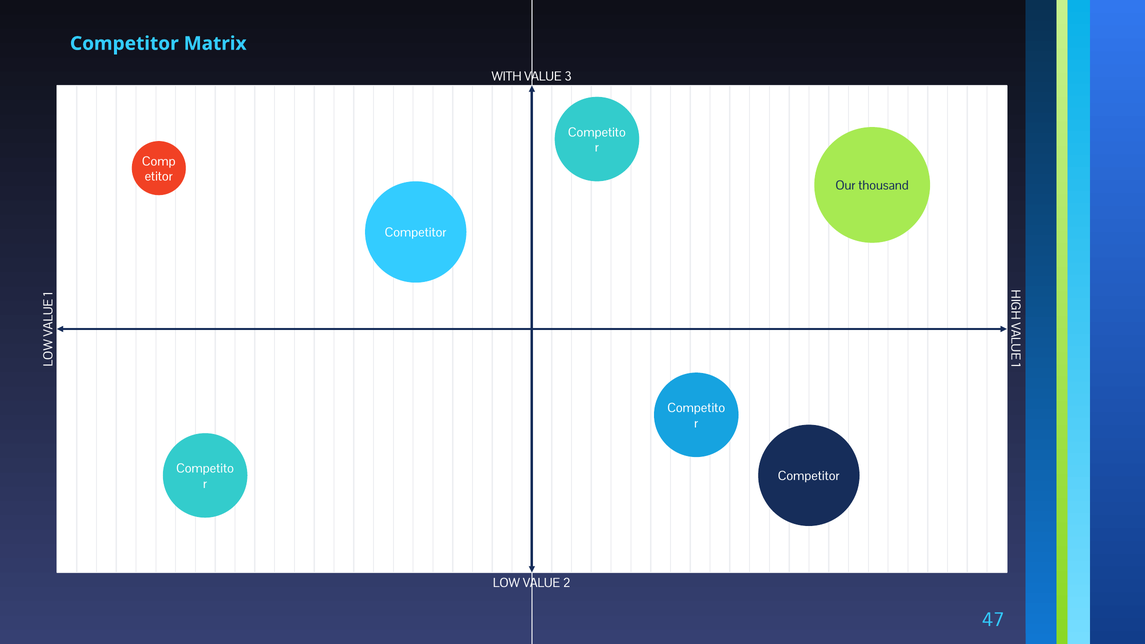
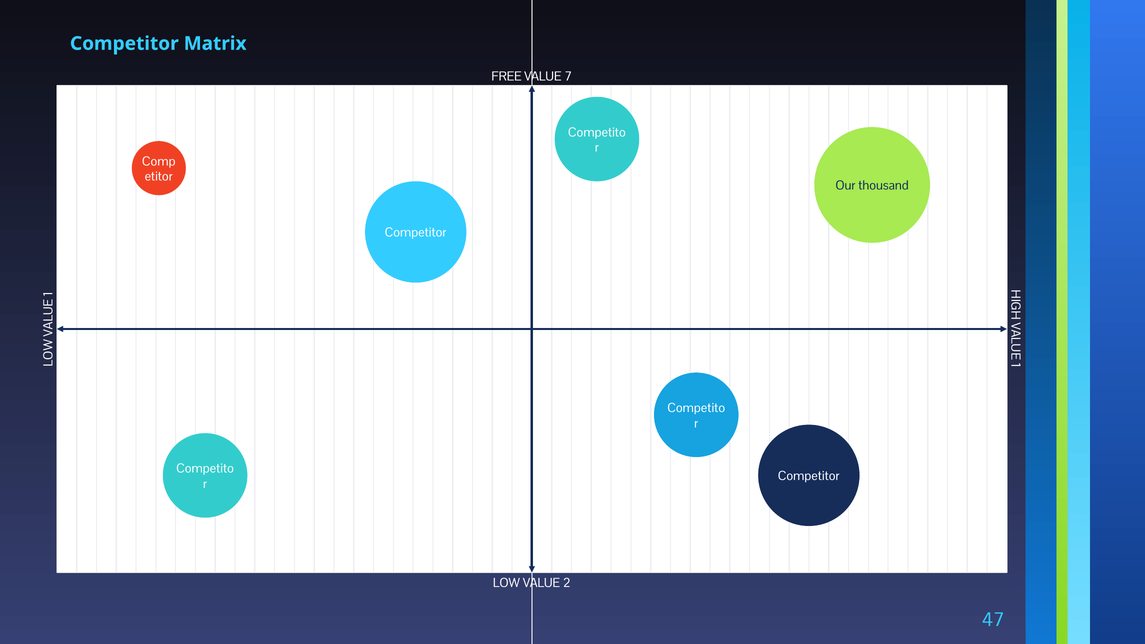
WITH: WITH -> FREE (507, 77)
3: 3 -> 7 (568, 77)
